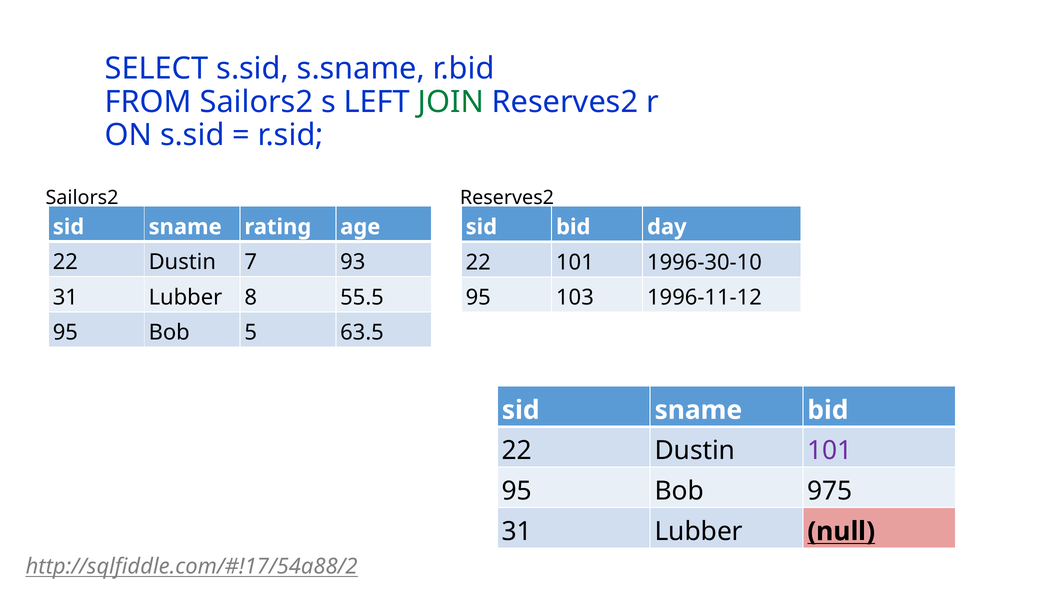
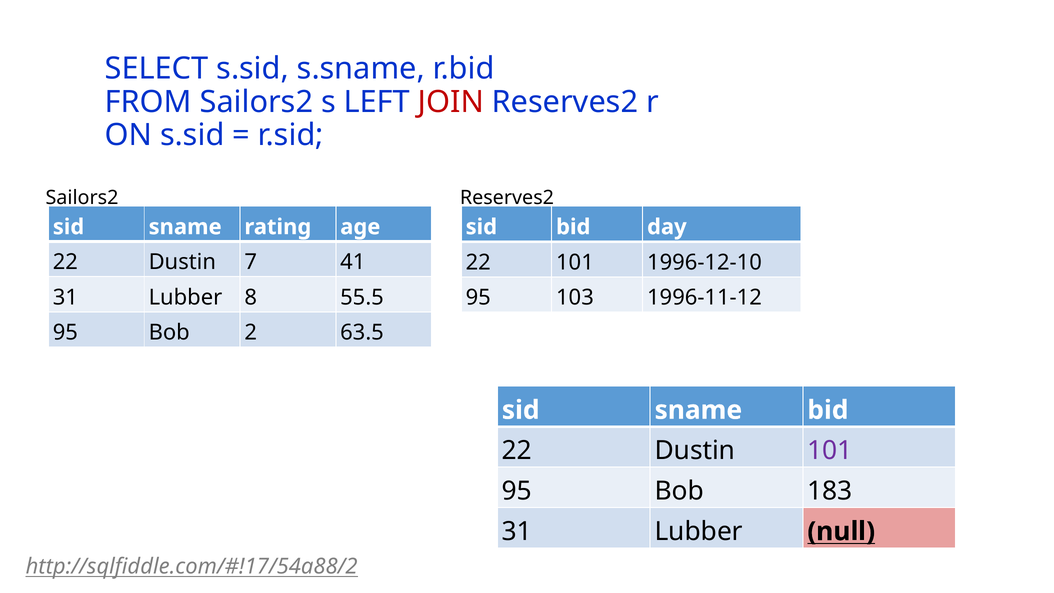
JOIN colour: green -> red (451, 102)
93: 93 -> 41 (353, 262)
1996-30-10: 1996-30-10 -> 1996-12-10 (704, 262)
5: 5 -> 2 (251, 332)
975: 975 -> 183 (830, 491)
